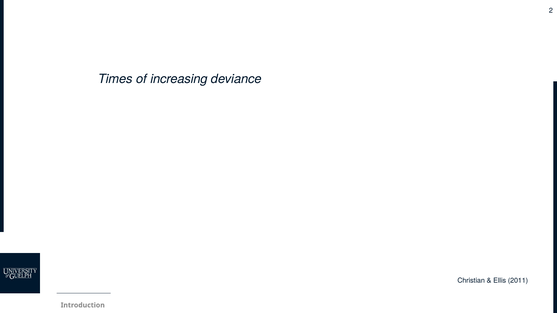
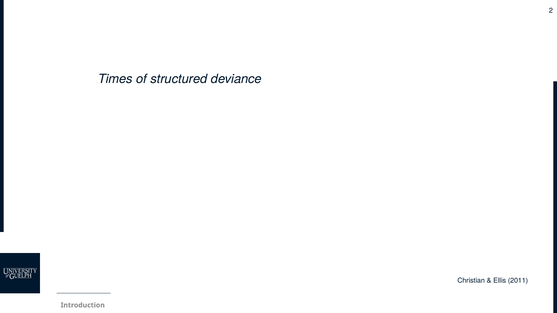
increasing: increasing -> structured (179, 79)
